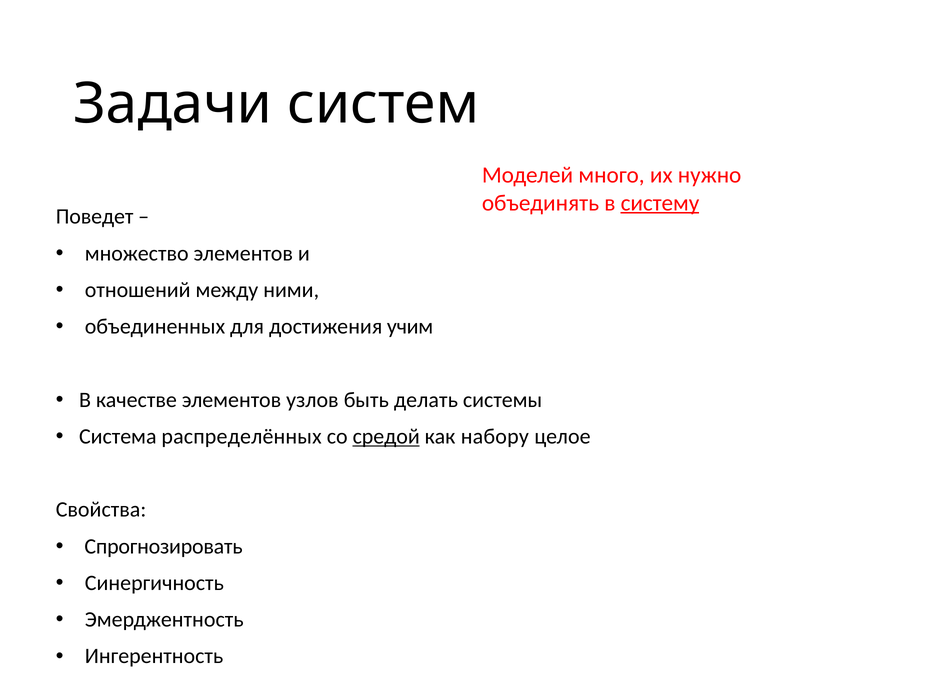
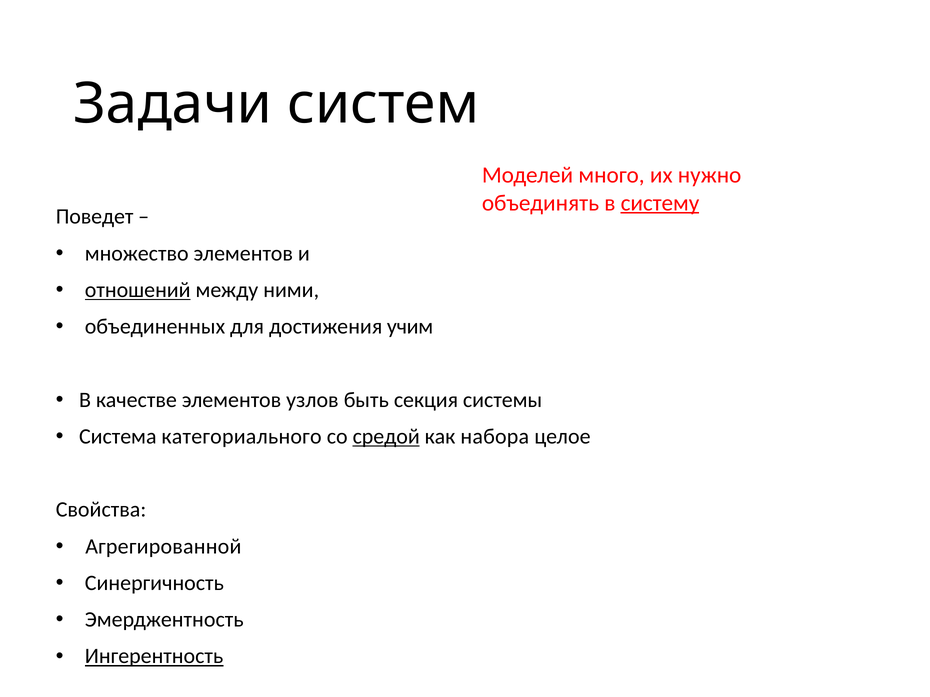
отношений underline: none -> present (138, 290)
делать: делать -> секция (426, 400)
распределённых: распределённых -> категориального (242, 437)
набору: набору -> набора (495, 437)
Спрогнозировать: Спрогнозировать -> Агрегированной (163, 547)
Ингерентность underline: none -> present (154, 657)
